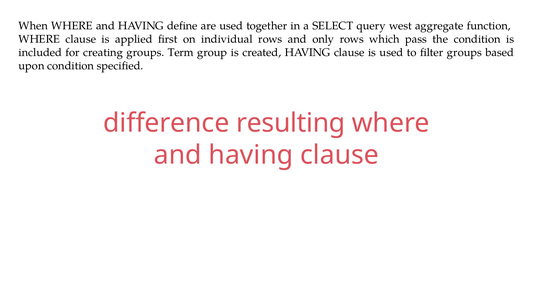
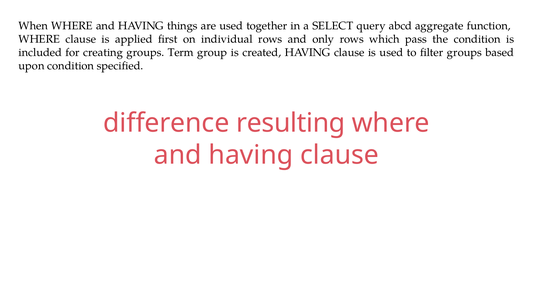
define: define -> things (182, 26)
west: west -> abcd (400, 26)
